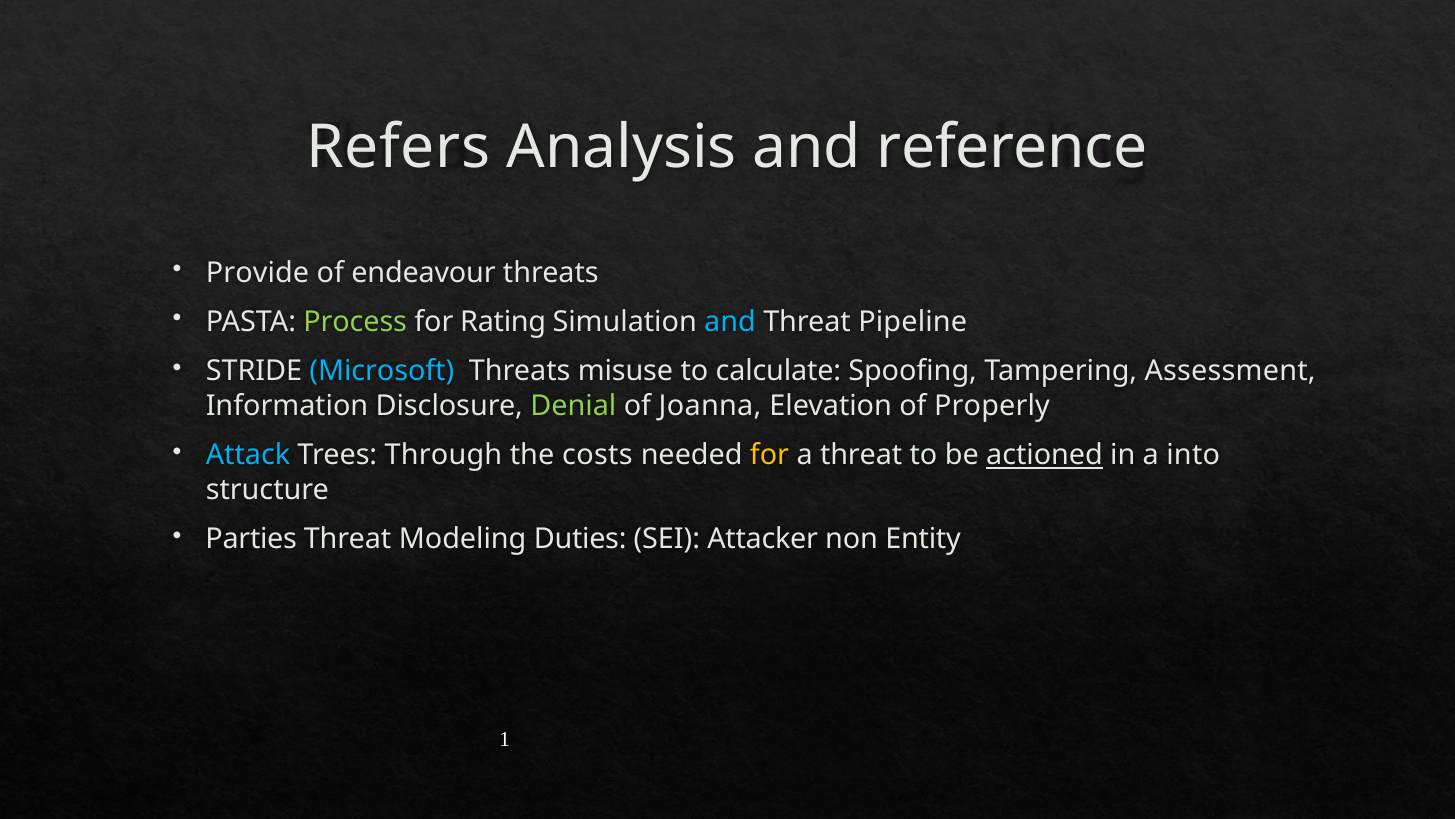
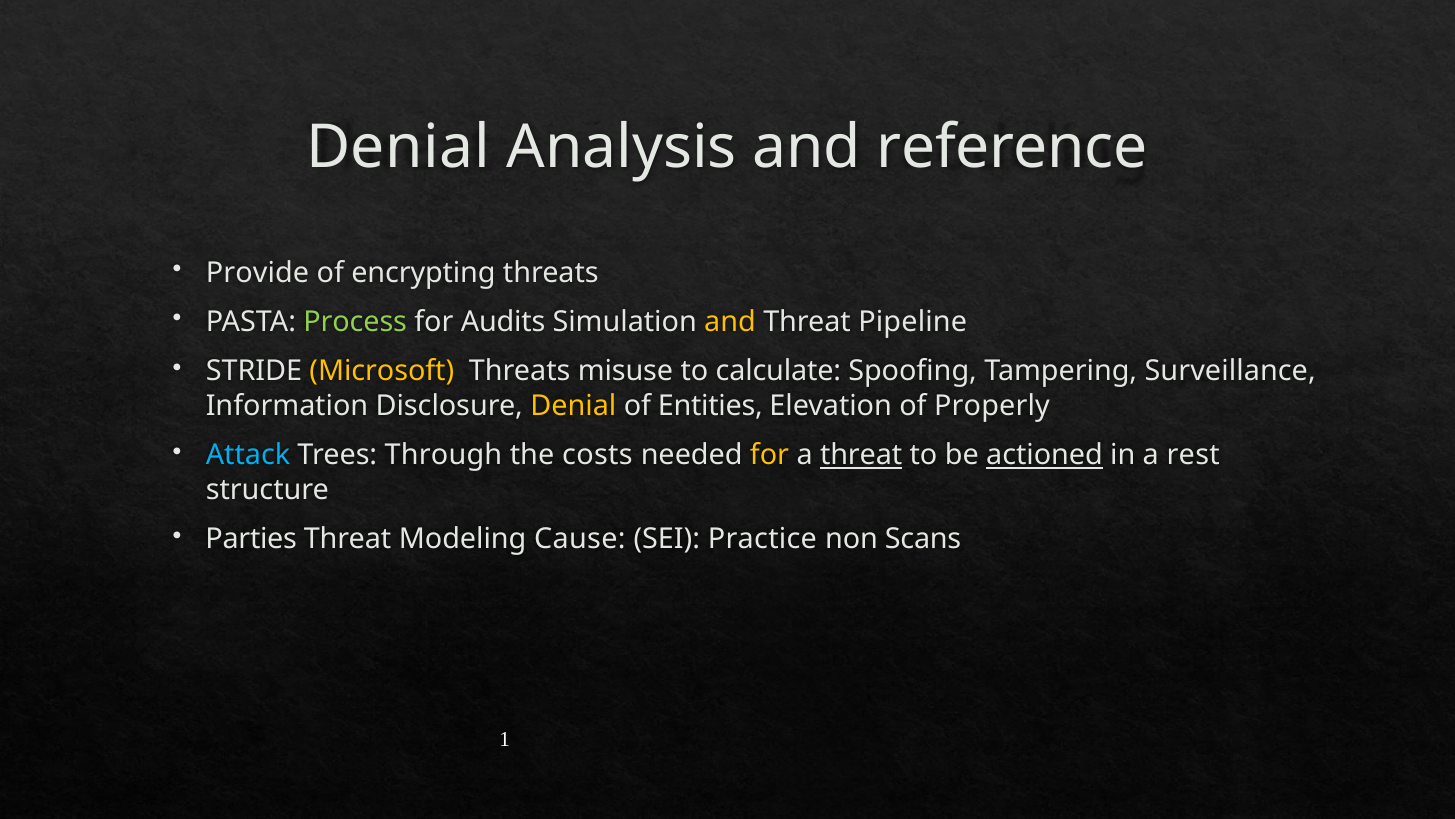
Refers: Refers -> Denial (398, 147)
endeavour: endeavour -> encrypting (423, 273)
Rating: Rating -> Audits (503, 322)
and colour: light blue -> yellow (730, 322)
Microsoft colour: light blue -> yellow (382, 371)
Assessment: Assessment -> Surveillance (1230, 371)
Denial colour: light green -> yellow (573, 406)
Joanna: Joanna -> Entities (710, 406)
threat underline: none -> present (861, 455)
into: into -> rest (1193, 455)
Duties: Duties -> Cause (580, 539)
Attacker: Attacker -> Practice (762, 539)
Entity: Entity -> Scans (923, 539)
